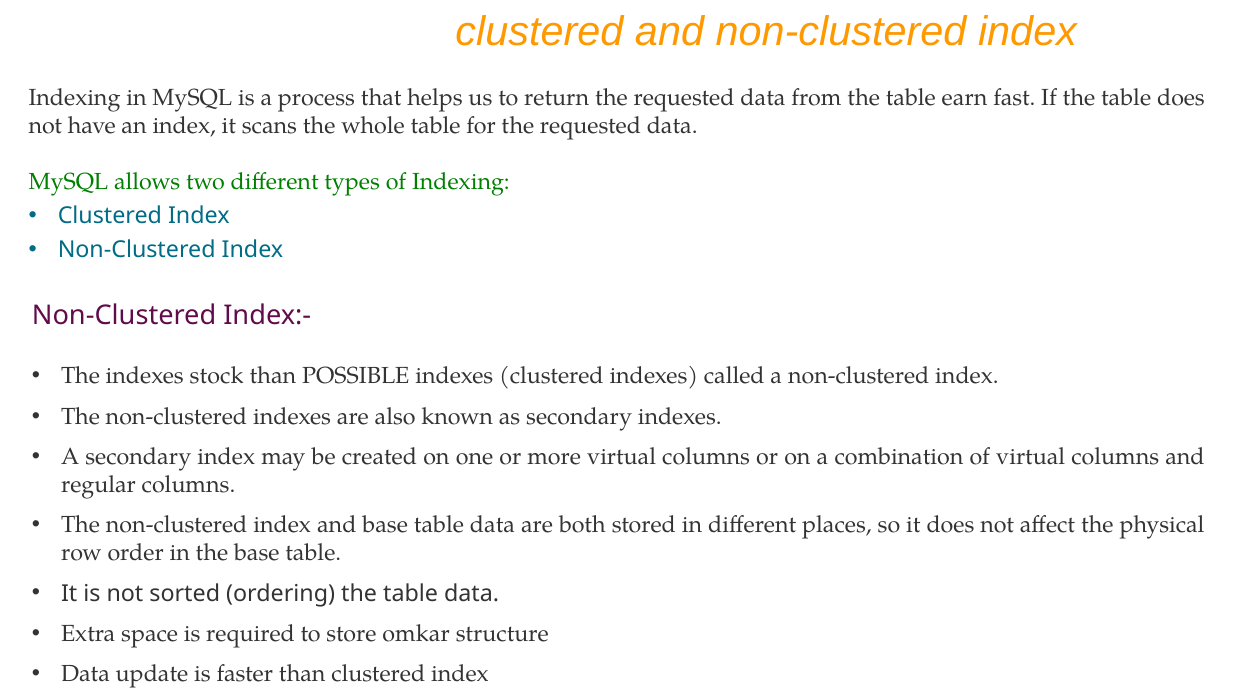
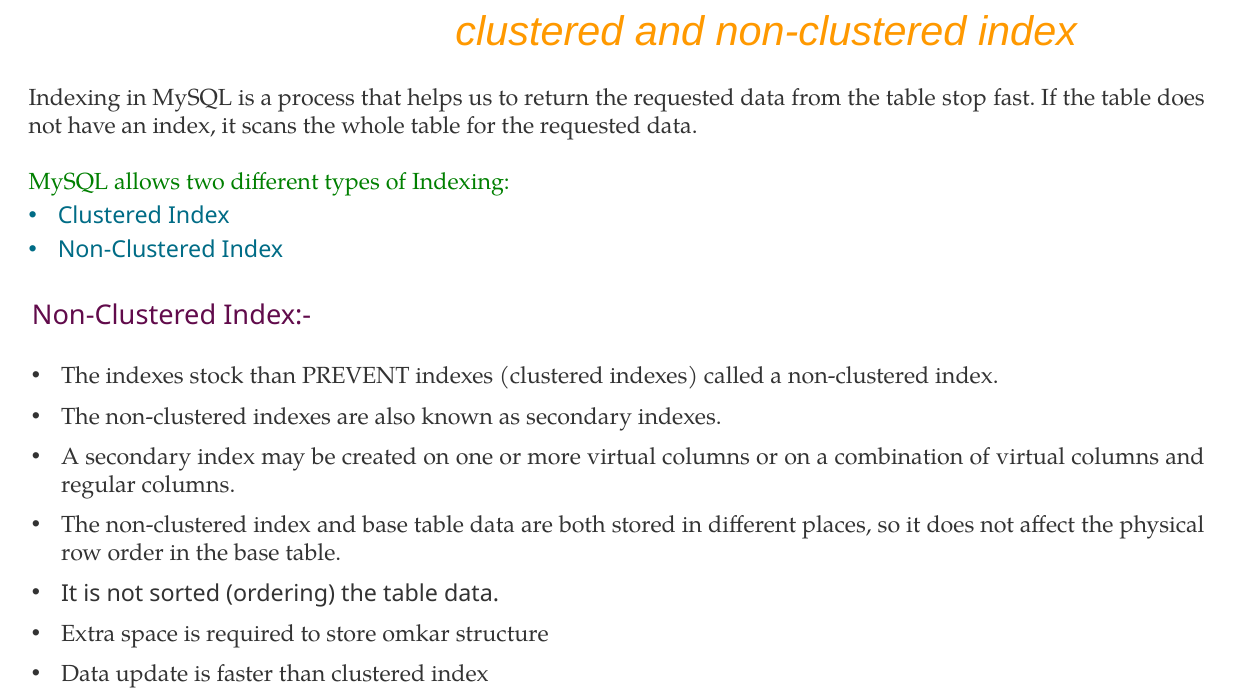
earn: earn -> stop (964, 98)
POSSIBLE: POSSIBLE -> PREVENT (356, 377)
